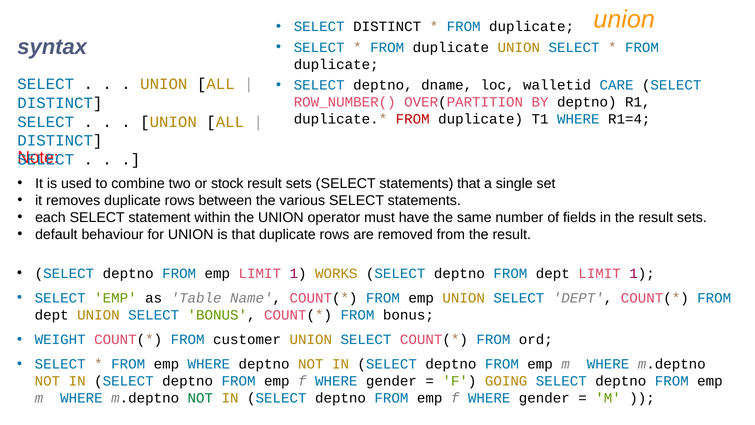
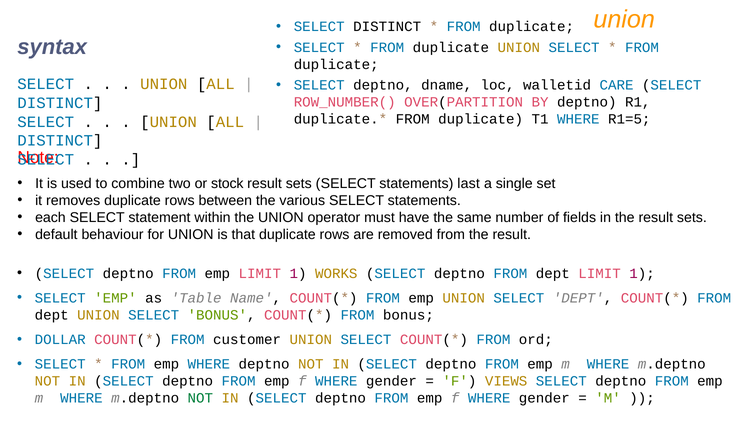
FROM colour: red -> black (413, 119)
R1=4: R1=4 -> R1=5 (629, 119)
statements that: that -> last (469, 183)
WEIGHT: WEIGHT -> DOLLAR (60, 339)
GOING: GOING -> VIEWS (506, 381)
